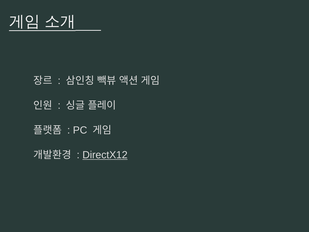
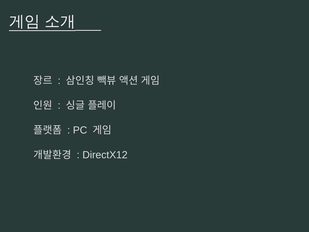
DirectX12 underline: present -> none (105, 155)
